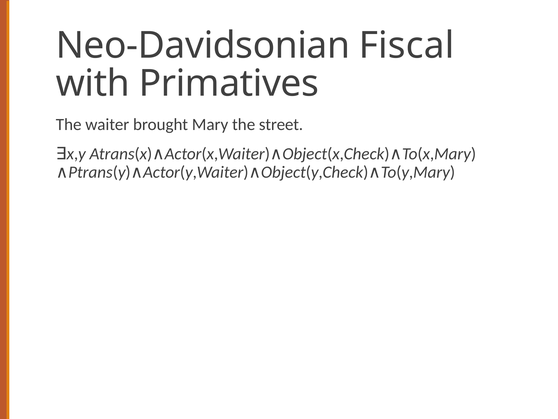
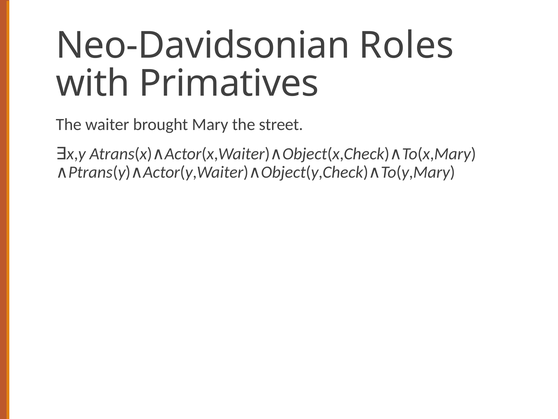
Fiscal: Fiscal -> Roles (407, 45)
